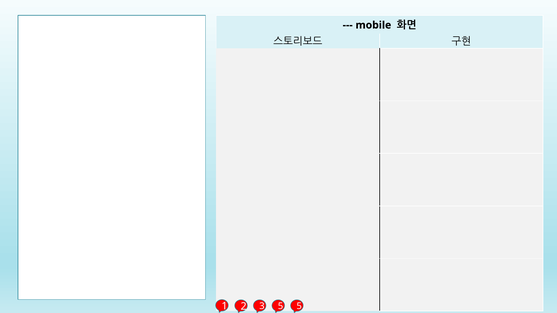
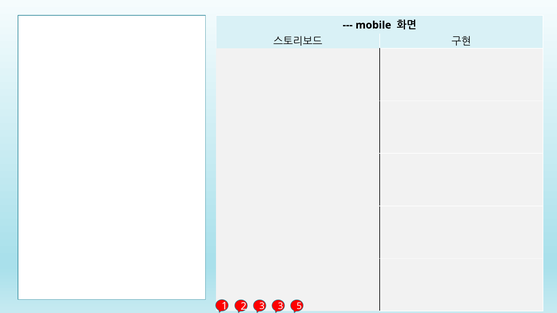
3 5: 5 -> 3 (281, 306)
